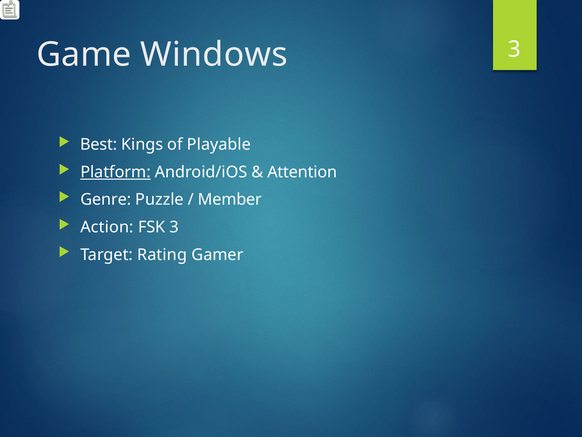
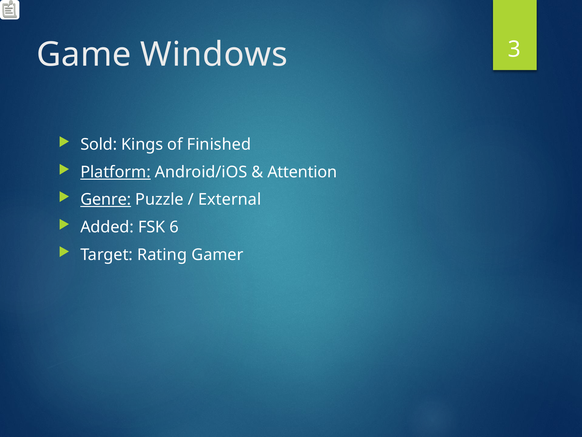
Best: Best -> Sold (99, 144)
Playable: Playable -> Finished (219, 144)
Genre underline: none -> present (106, 199)
Member: Member -> External (230, 199)
Action: Action -> Added (107, 227)
FSK 3: 3 -> 6 (174, 227)
